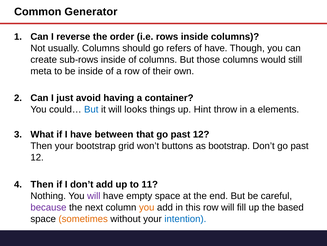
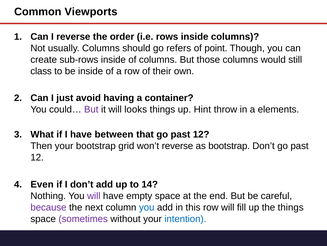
Generator: Generator -> Viewports (91, 12)
of have: have -> point (216, 48)
meta: meta -> class (41, 71)
But colour: blue -> purple (91, 109)
won’t buttons: buttons -> reverse (177, 146)
Then: Then -> Even (42, 184)
11: 11 -> 14 (150, 184)
you colour: orange -> blue (147, 207)
the based: based -> things (291, 207)
sometimes colour: orange -> purple (83, 218)
